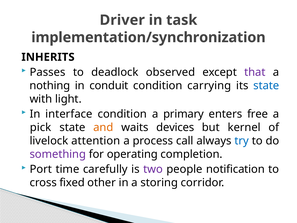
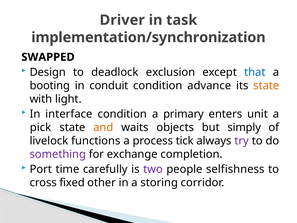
INHERITS: INHERITS -> SWAPPED (48, 57)
Passes: Passes -> Design (48, 72)
observed: observed -> exclusion (171, 72)
that colour: purple -> blue (255, 72)
nothing: nothing -> booting (50, 85)
carrying: carrying -> advance (209, 85)
state colour: blue -> orange (266, 85)
free: free -> unit (258, 114)
devices: devices -> objects (175, 127)
kernel: kernel -> simply (244, 127)
attention: attention -> functions (96, 141)
call: call -> tick (185, 141)
try colour: blue -> purple (242, 141)
operating: operating -> exchange (132, 154)
notification: notification -> selfishness (235, 169)
